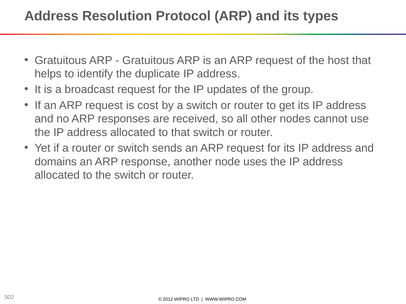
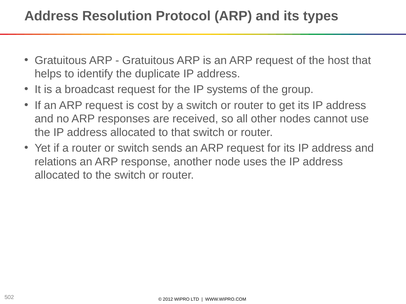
updates: updates -> systems (227, 90)
domains: domains -> relations (56, 162)
